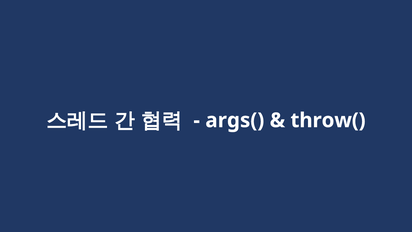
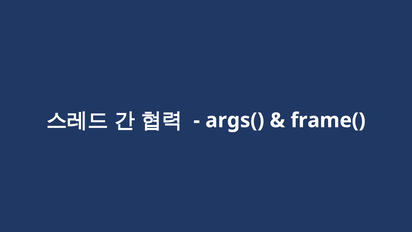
throw(: throw( -> frame( (328, 120)
